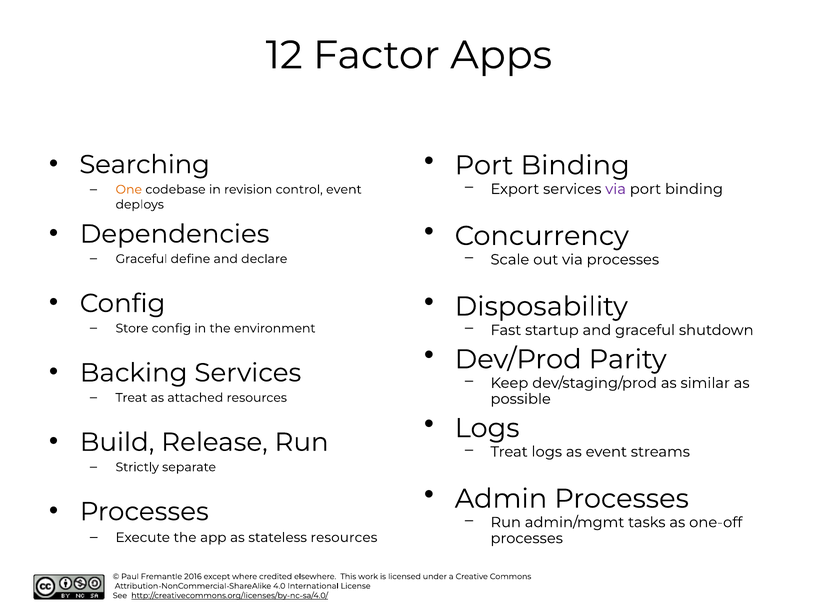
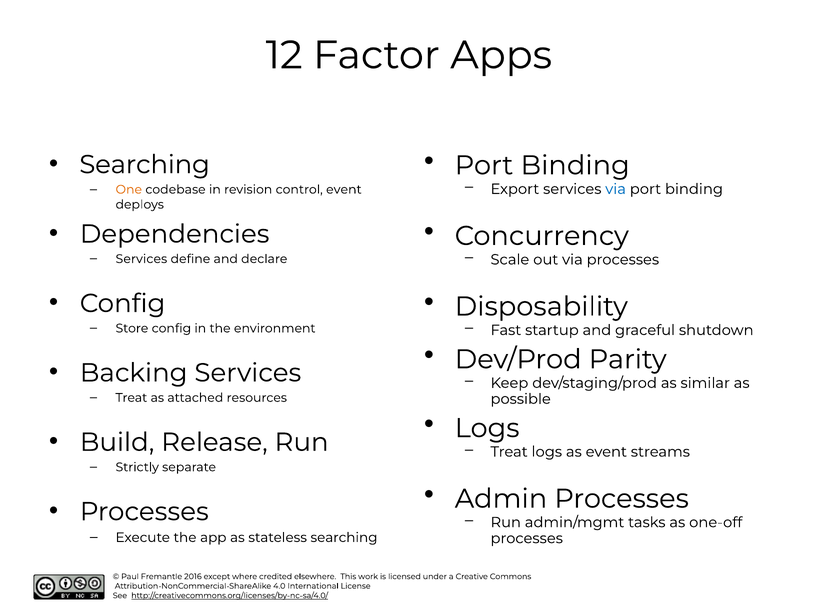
via colour: purple -> blue (616, 189)
Graceful: Graceful -> Services (141, 259)
stateless resources: resources -> searching (344, 538)
